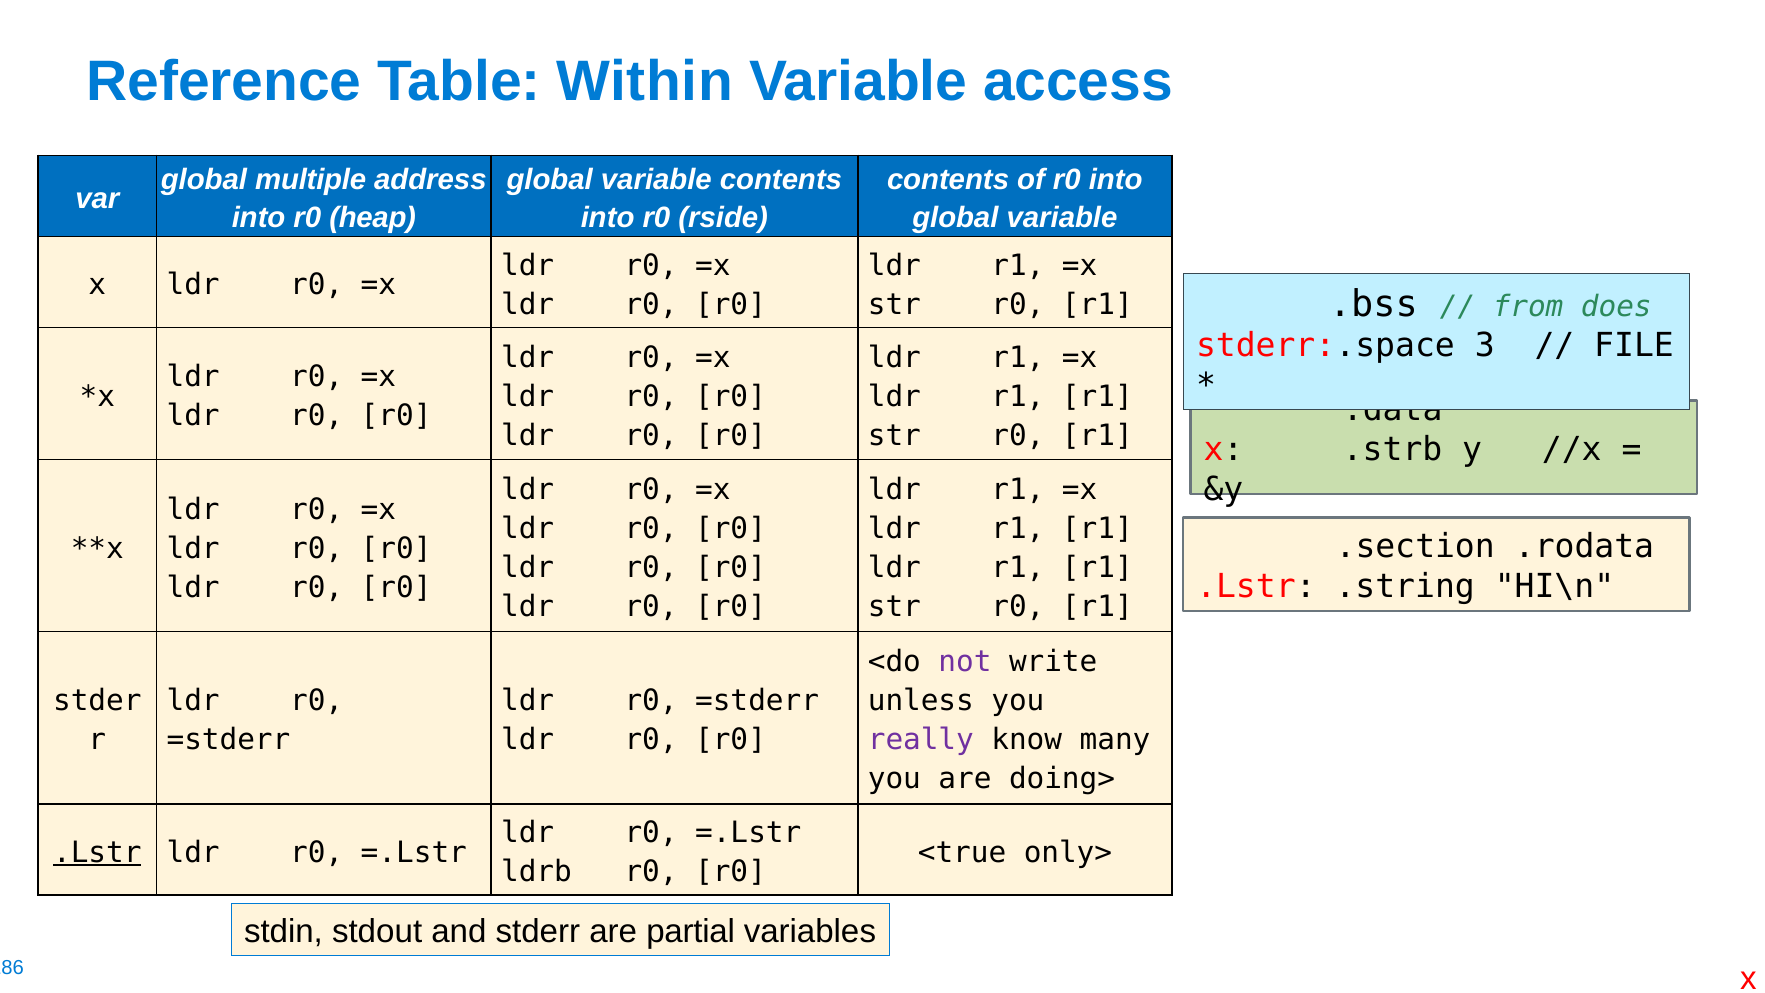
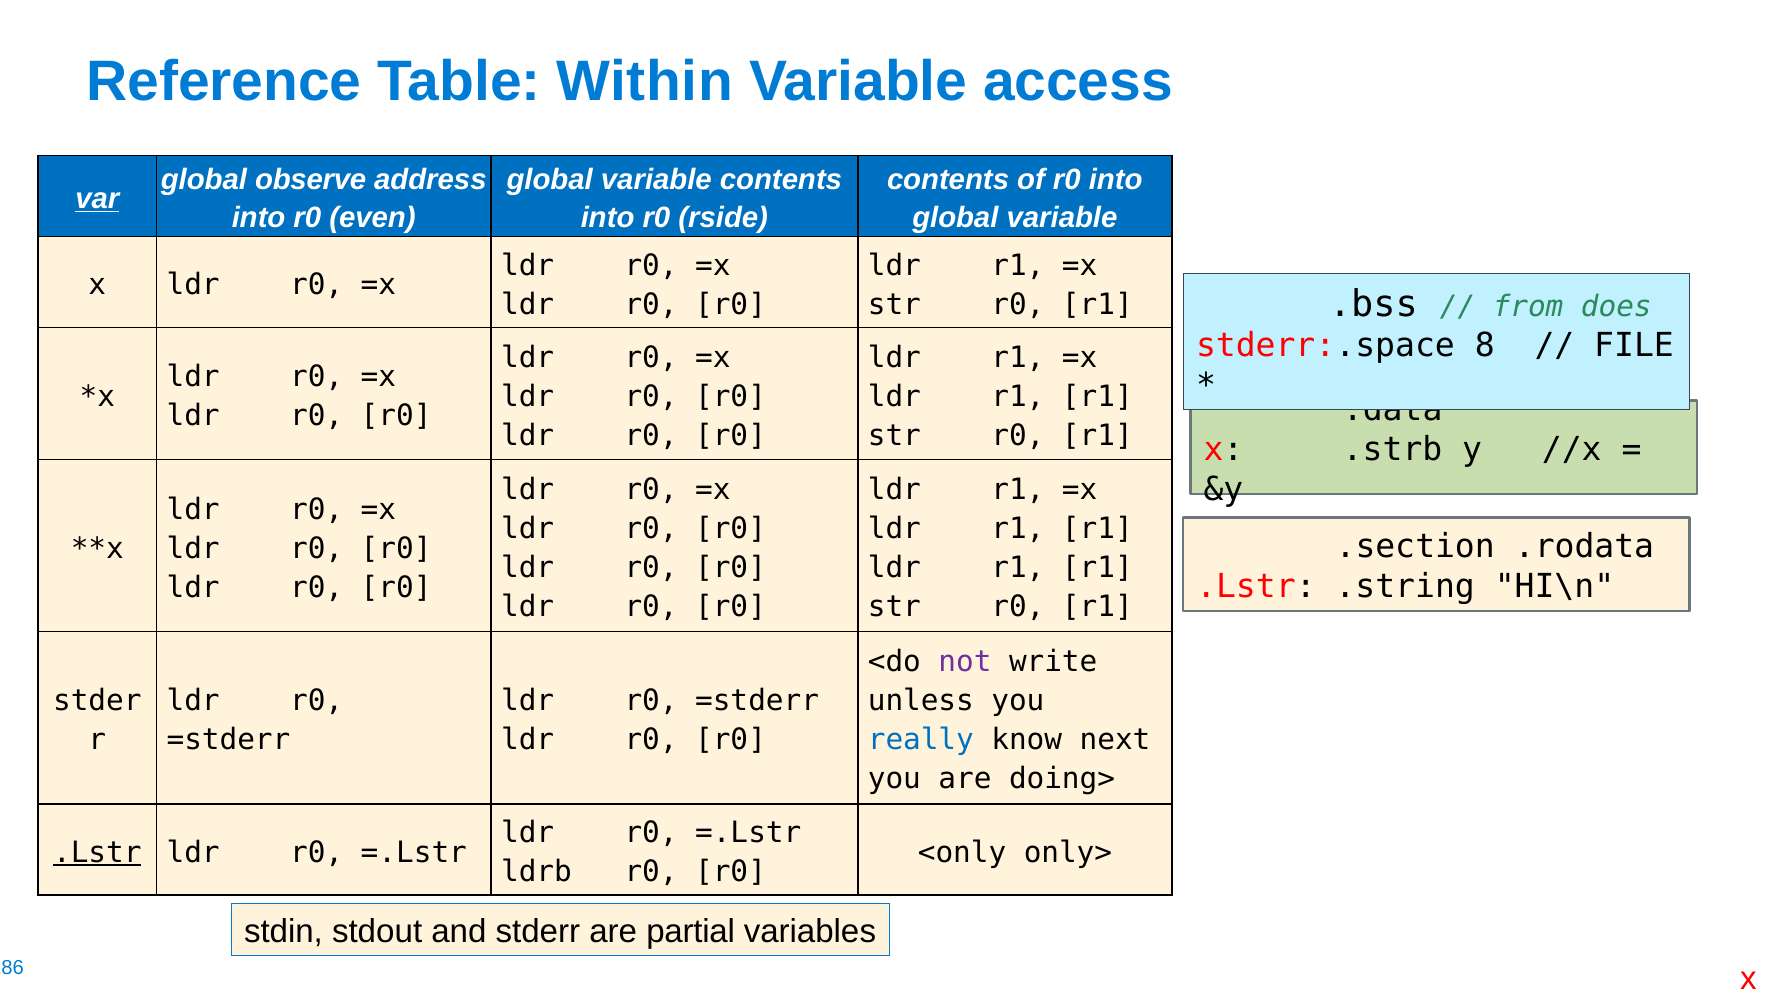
multiple: multiple -> observe (311, 180)
var underline: none -> present (97, 199)
heap: heap -> even (372, 217)
3: 3 -> 8 (1485, 346)
really colour: purple -> blue (921, 740)
many: many -> next (1115, 740)
<true: <true -> <only (962, 852)
